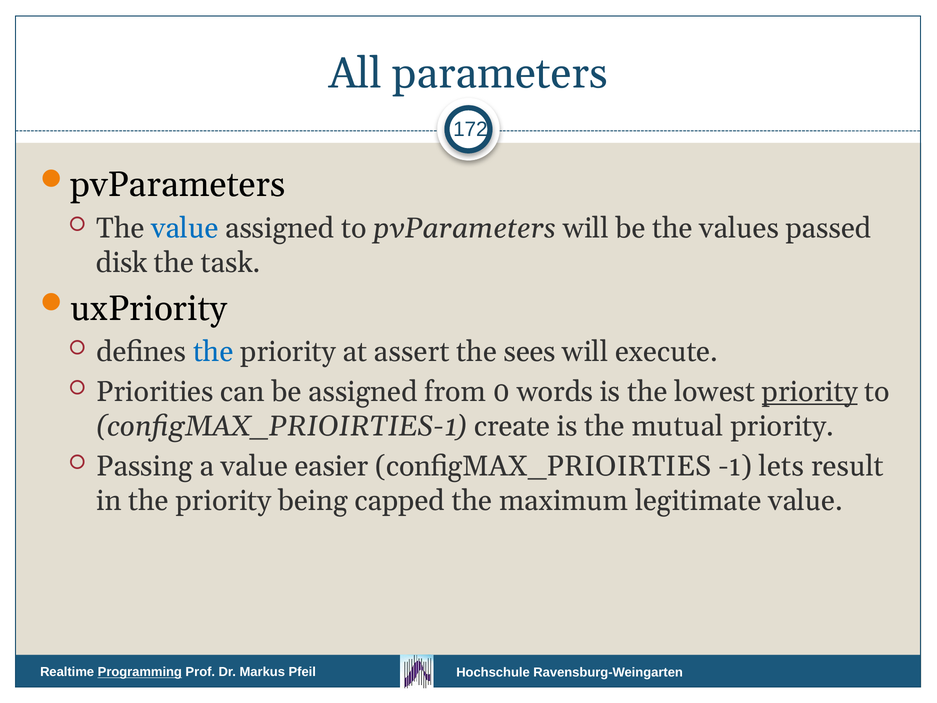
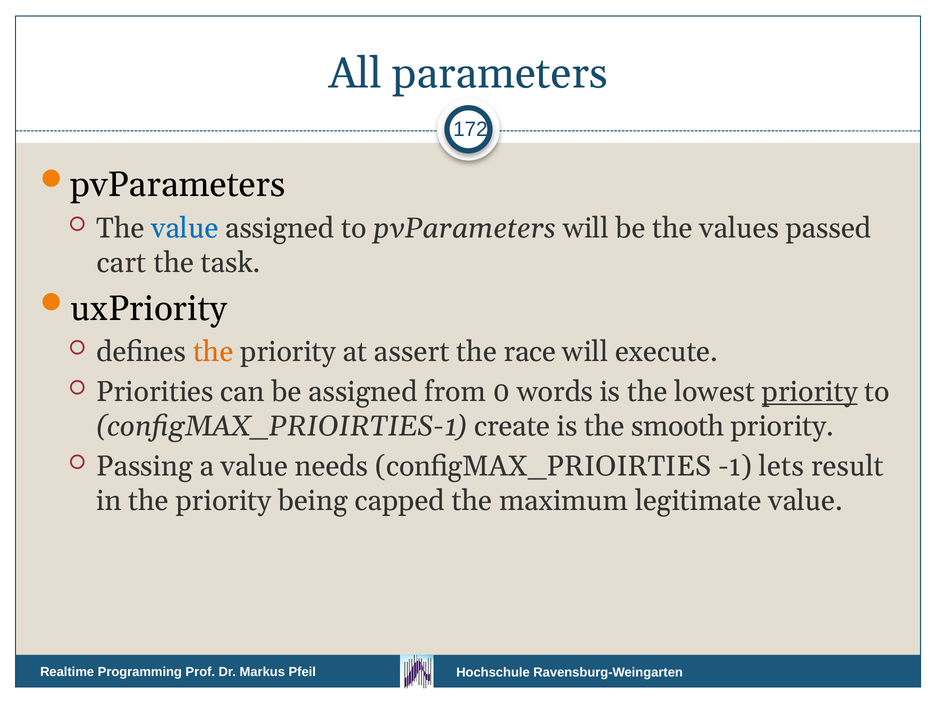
disk: disk -> cart (121, 263)
the colour: blue -> orange (213, 352)
sees: sees -> race (530, 352)
mutual: mutual -> smooth (678, 426)
easier: easier -> needs (332, 466)
Programming underline: present -> none (140, 672)
